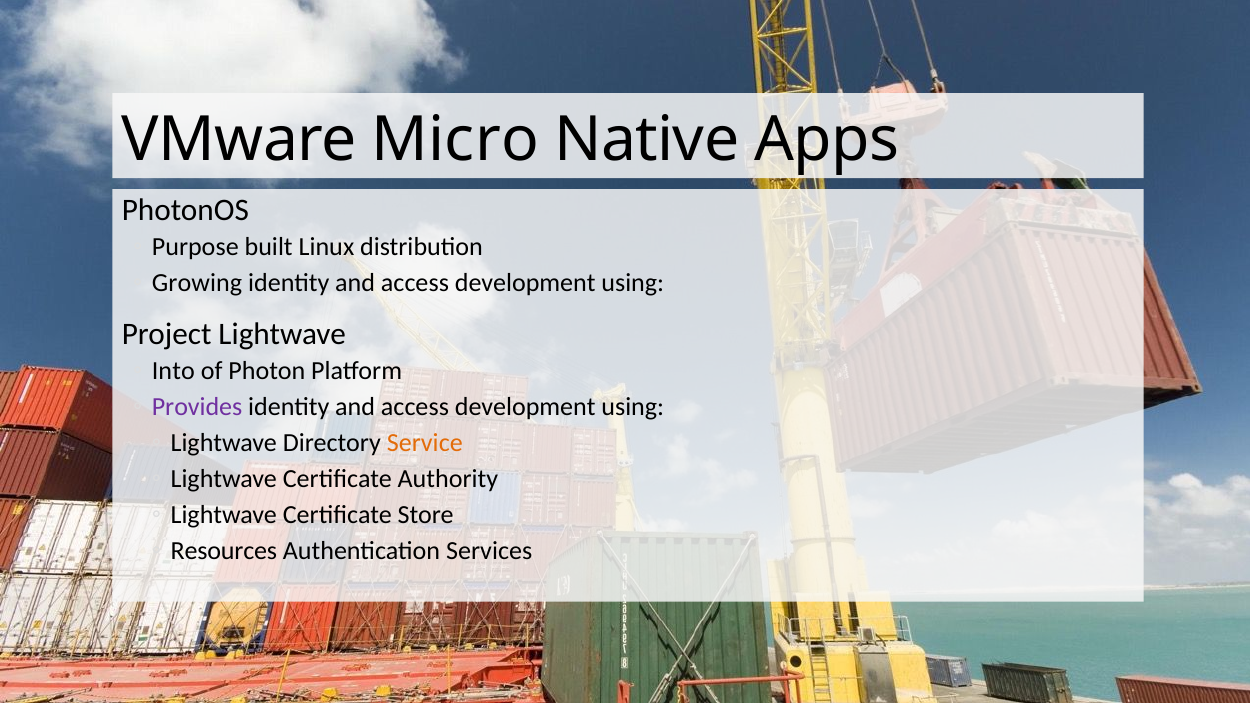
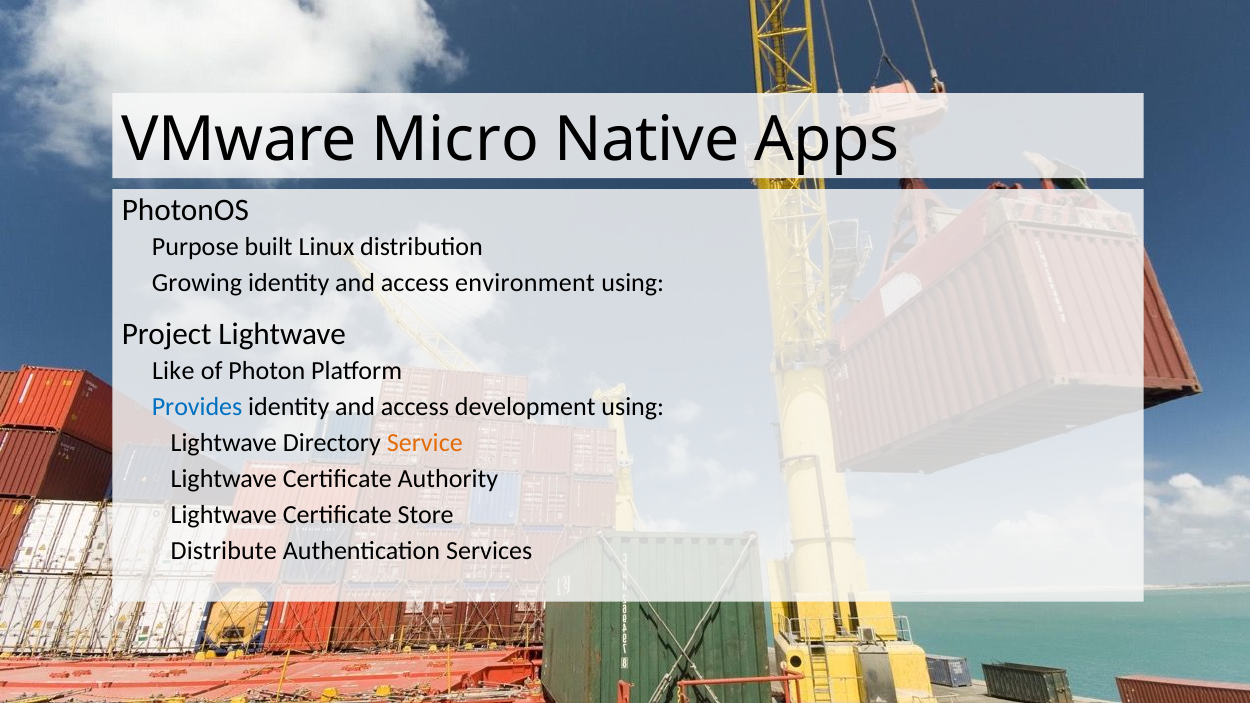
development: development -> environment (525, 283)
Into: Into -> Like (173, 371)
Provides colour: purple -> blue (197, 407)
Resources: Resources -> Distribute (224, 551)
